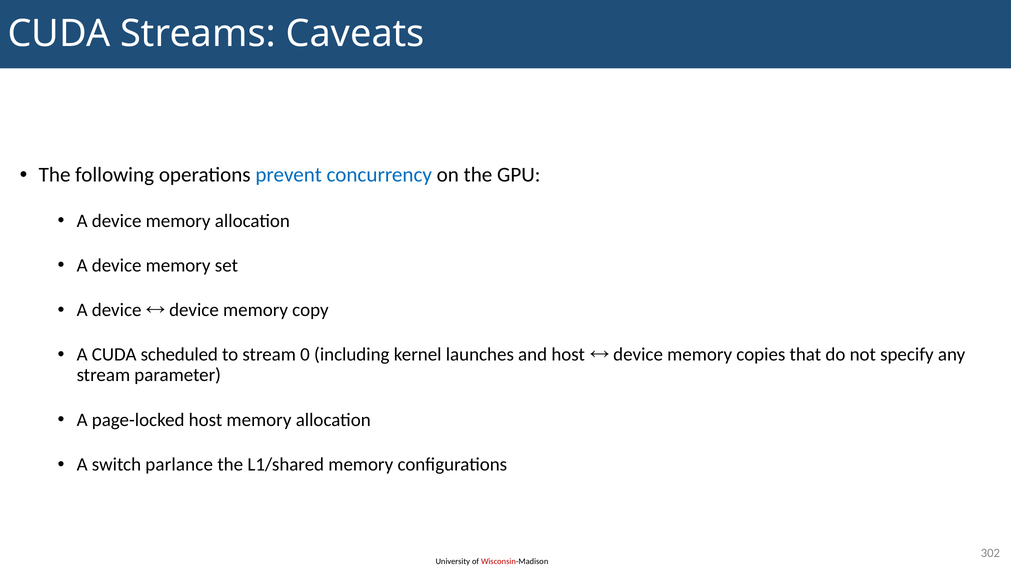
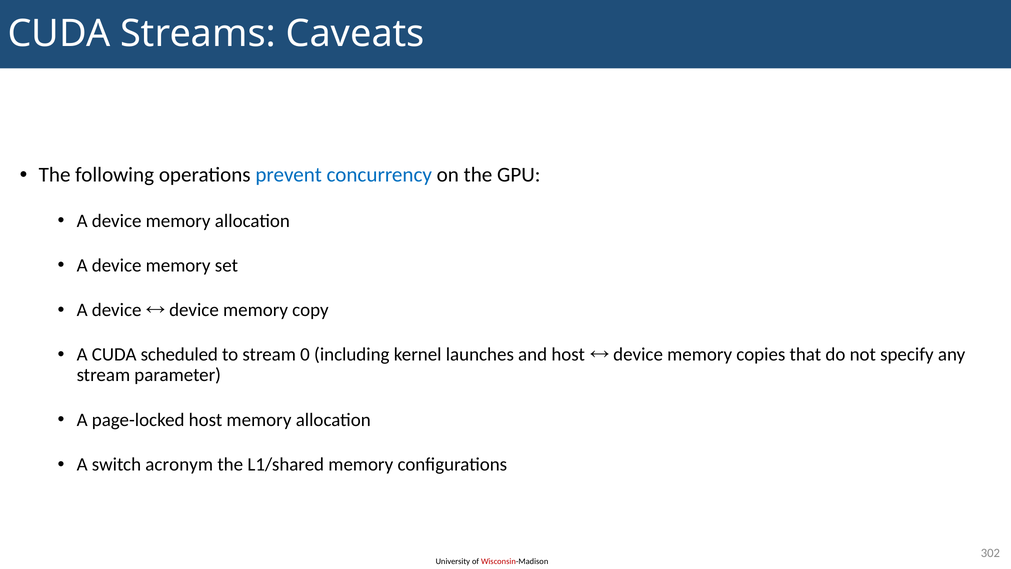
parlance: parlance -> acronym (179, 464)
